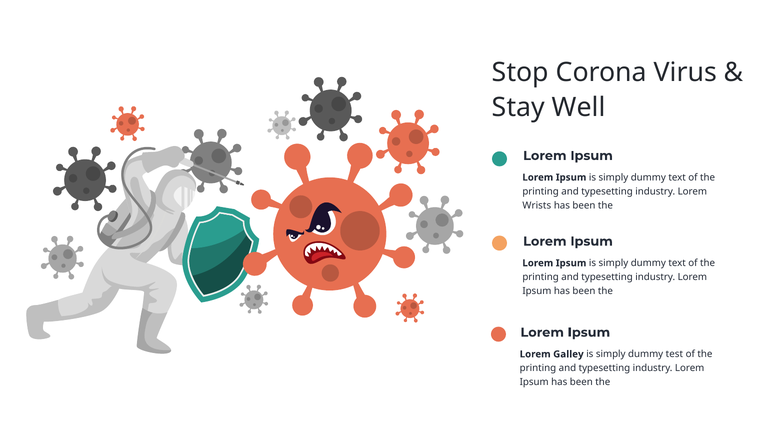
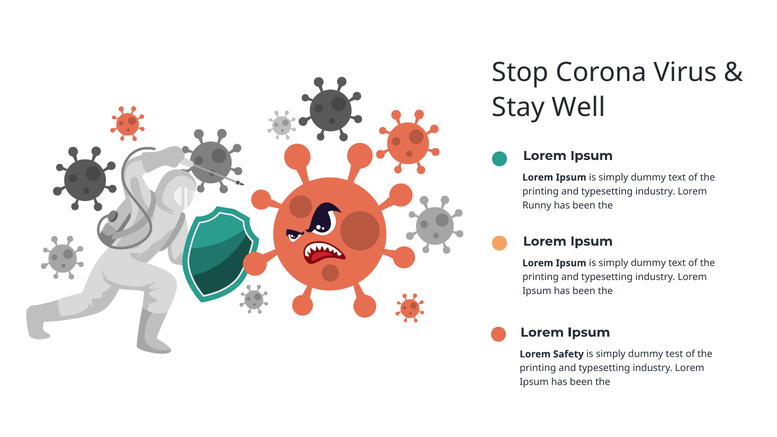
Wrists: Wrists -> Runny (537, 205)
Galley: Galley -> Safety (568, 354)
